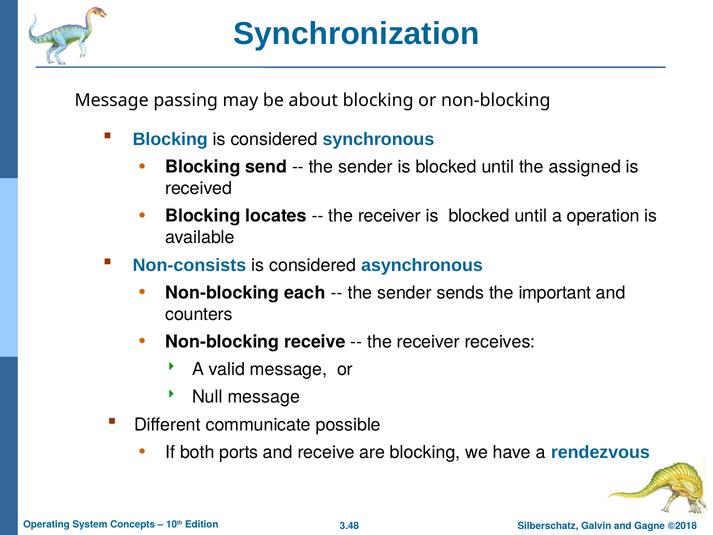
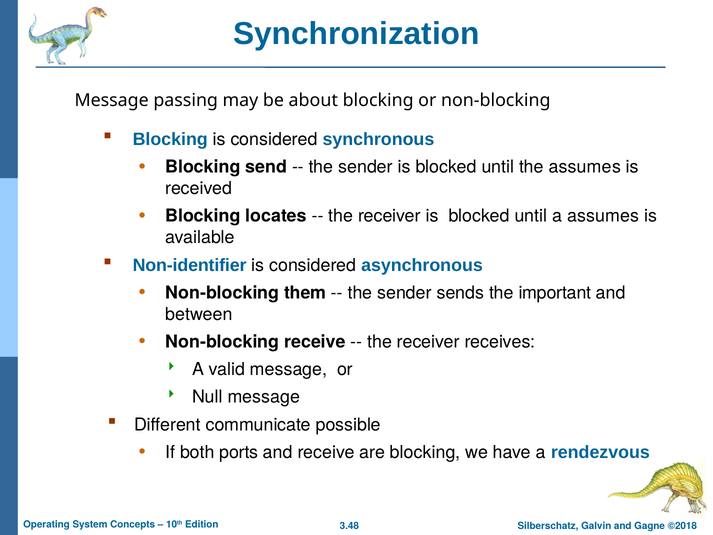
the assigned: assigned -> assumes (585, 167)
a operation: operation -> assumes (603, 216)
Non-consists: Non-consists -> Non-identifier (190, 265)
each: each -> them (305, 293)
counters: counters -> between (199, 314)
